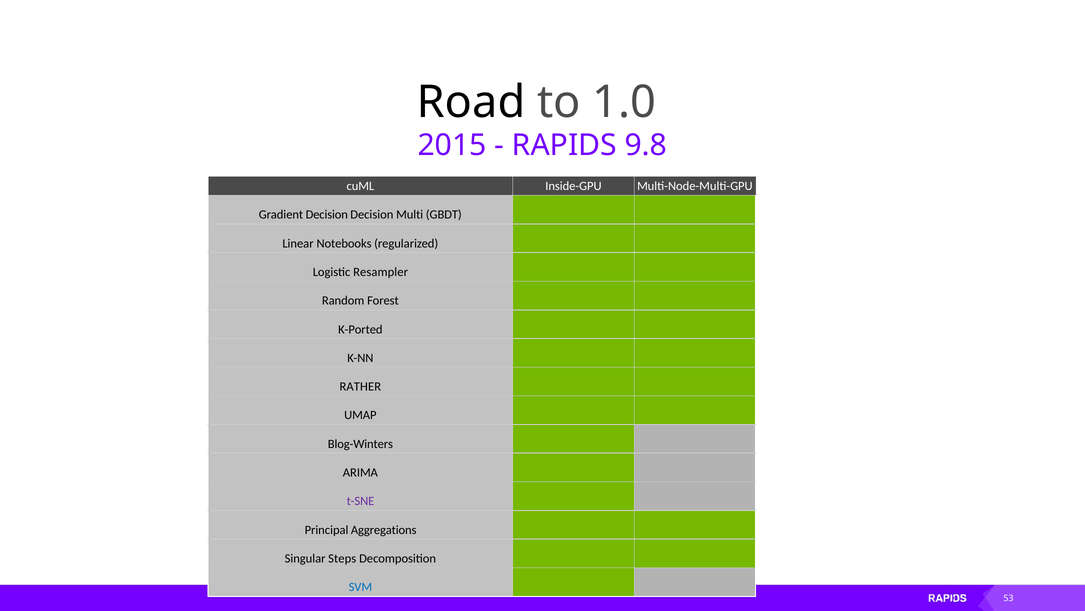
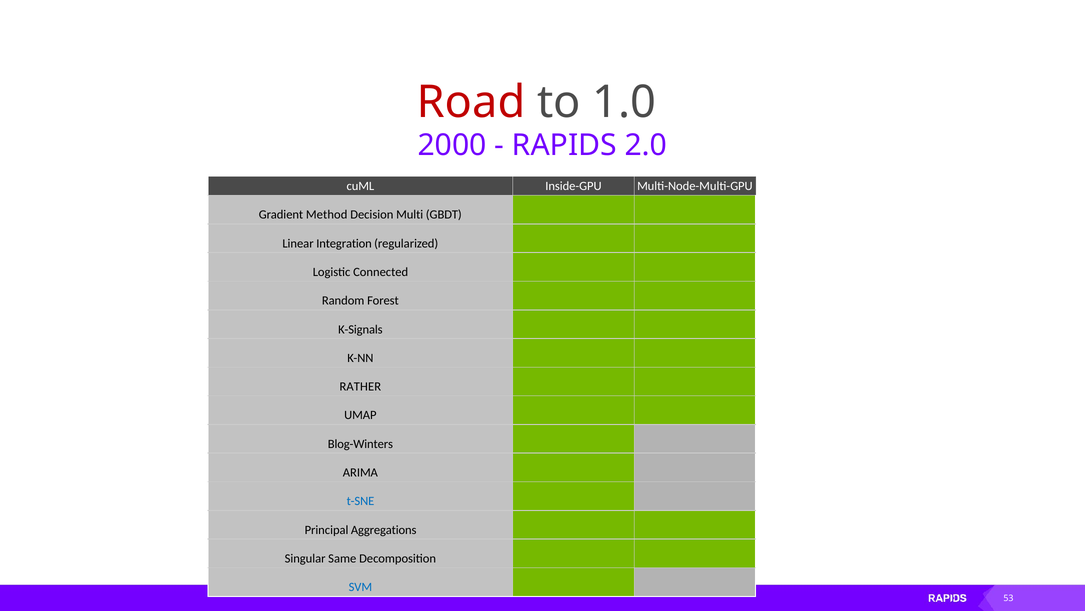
Road colour: black -> red (471, 102)
2015: 2015 -> 2000 (452, 145)
9.8: 9.8 -> 2.0 (646, 145)
Gradient Decision: Decision -> Method (327, 215)
Notebooks: Notebooks -> Integration (344, 243)
Resampler: Resampler -> Connected (381, 272)
K-Ported: K-Ported -> K-Signals (360, 329)
t-SNE colour: purple -> blue (360, 501)
Steps: Steps -> Same (342, 558)
